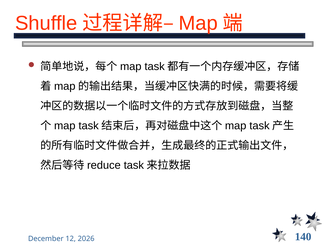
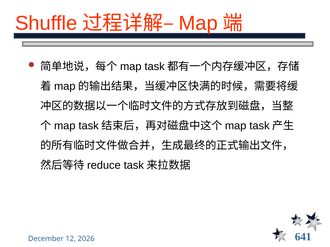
140: 140 -> 641 (303, 237)
